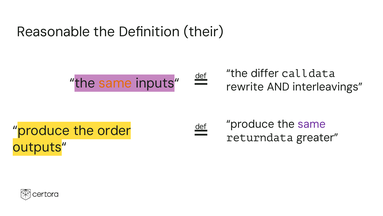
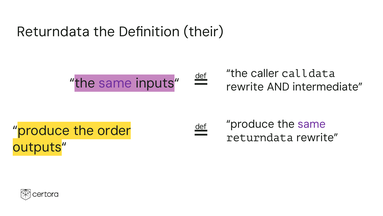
Reasonable: Reasonable -> Returndata (53, 32)
differ: differ -> caller (265, 73)
same colour: orange -> purple (115, 83)
interleavings: interleavings -> intermediate (327, 87)
returndata greater: greater -> rewrite (317, 137)
